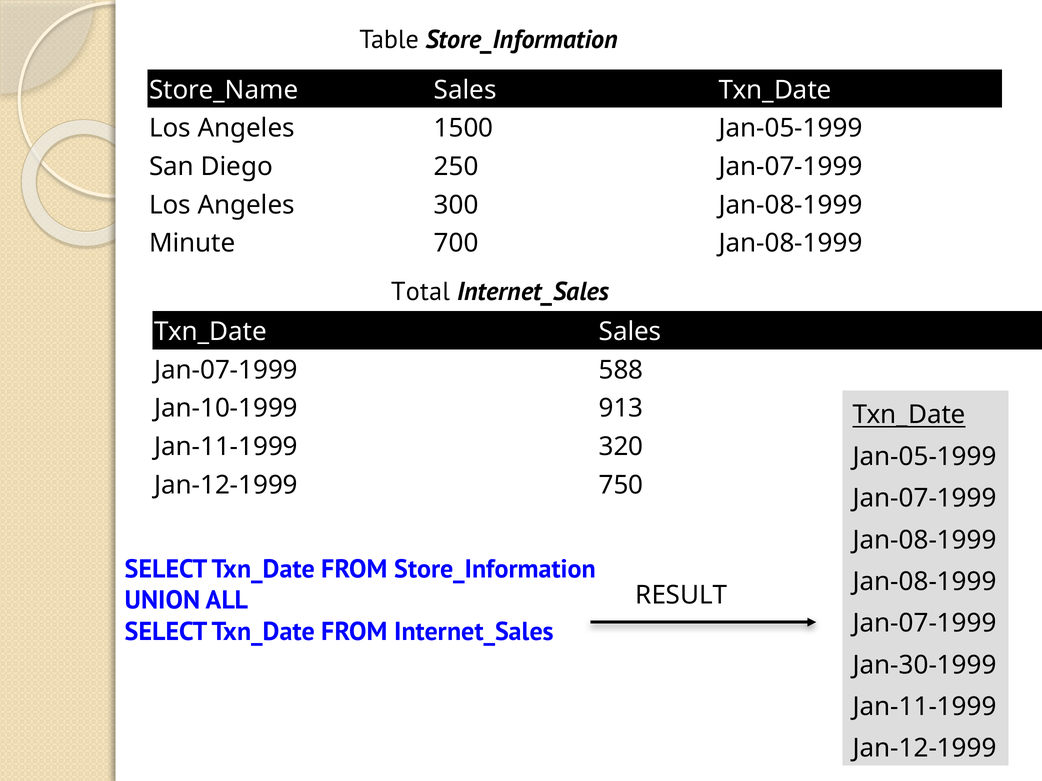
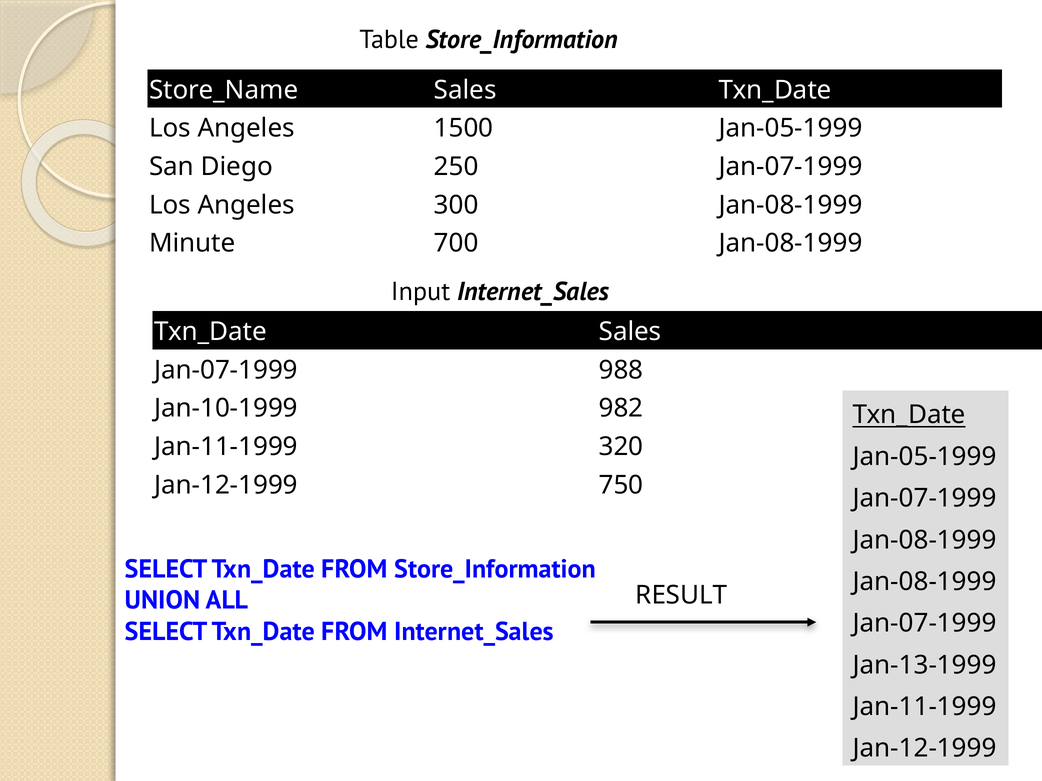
Total: Total -> Input (421, 292)
588: 588 -> 988 (621, 370)
913: 913 -> 982 (621, 409)
Jan-30-1999: Jan-30-1999 -> Jan-13-1999 (925, 665)
